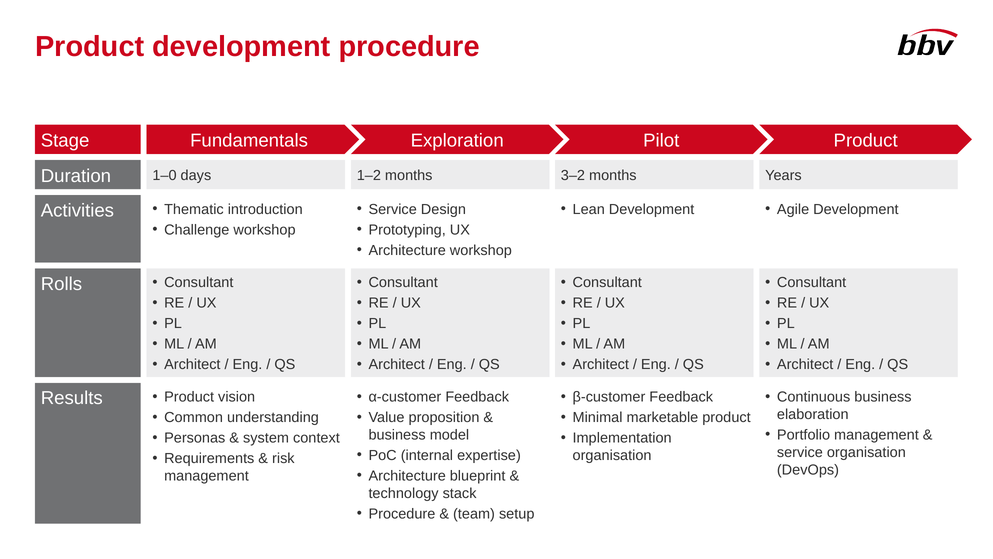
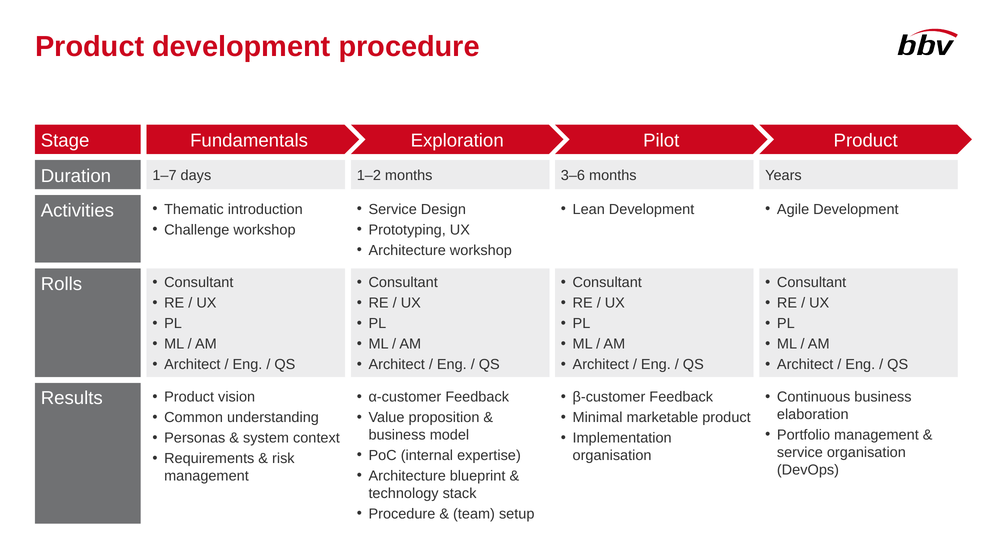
1–0: 1–0 -> 1–7 (165, 175)
3–2: 3–2 -> 3–6 (573, 175)
